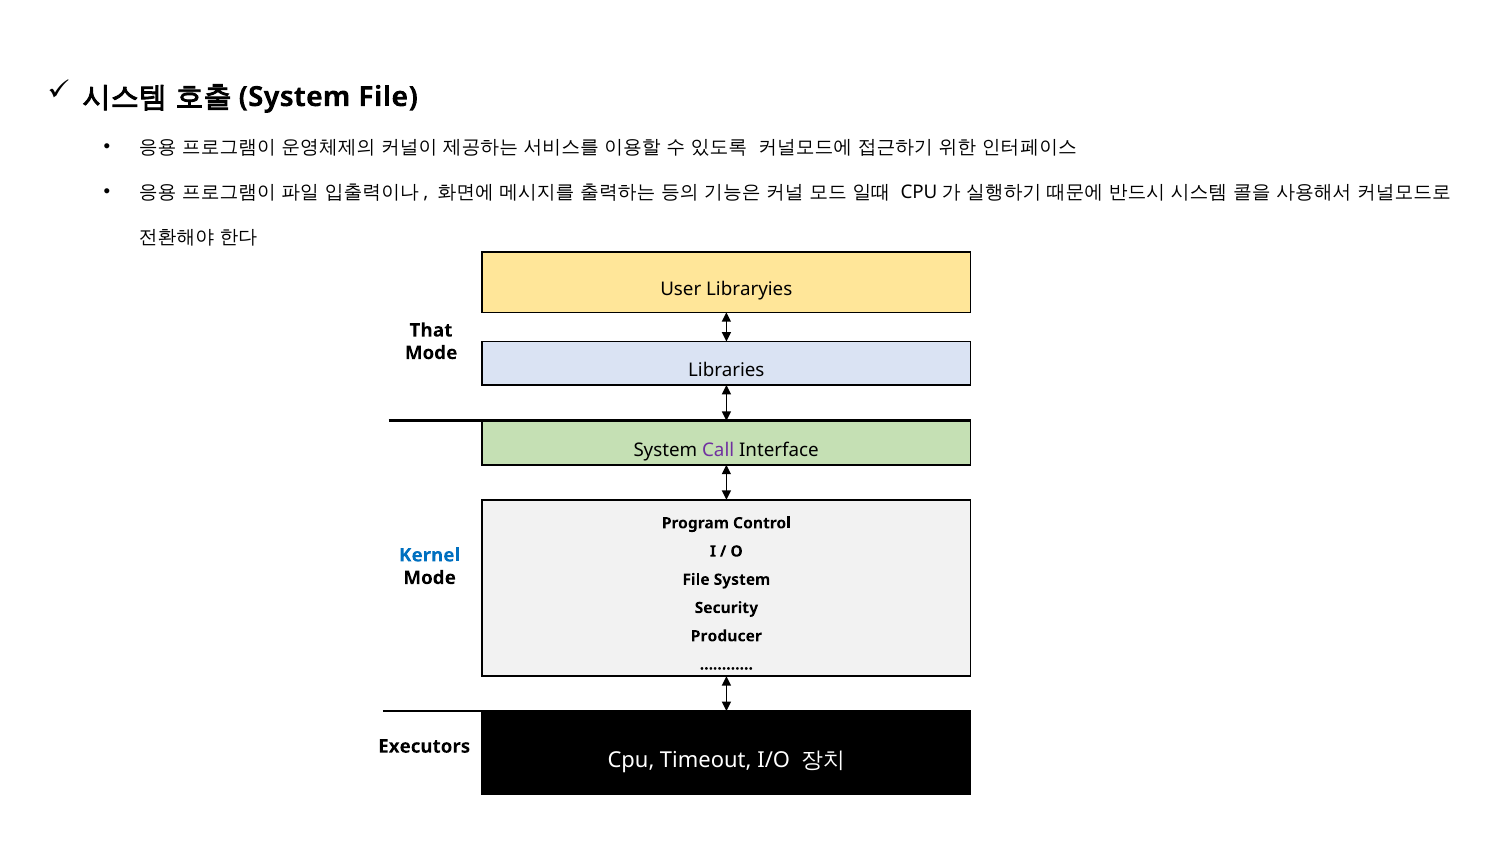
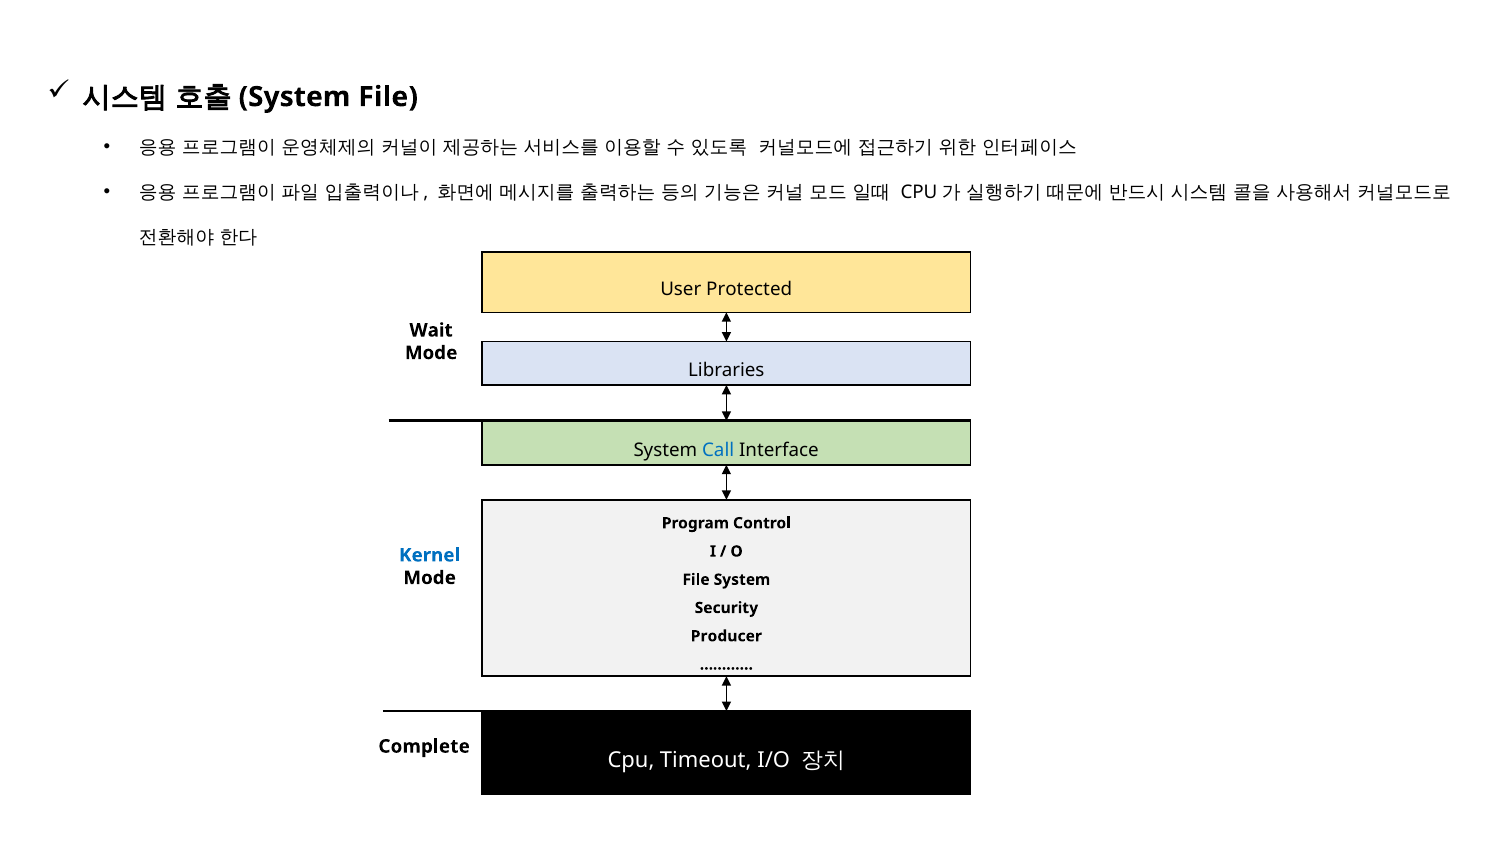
Libraryies: Libraryies -> Protected (749, 289)
That: That -> Wait (431, 330)
Call colour: purple -> blue (718, 450)
Executors: Executors -> Complete (424, 746)
